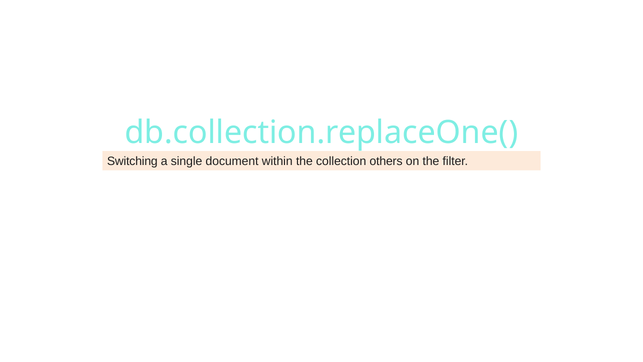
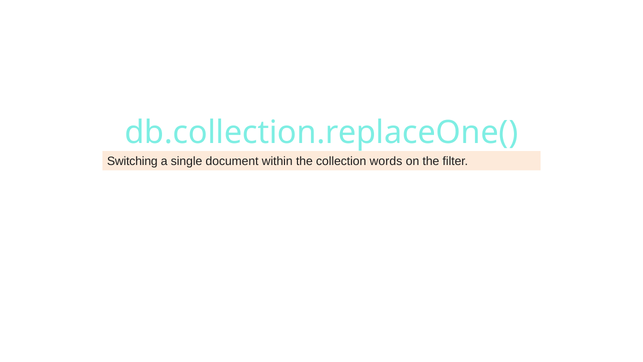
others: others -> words (386, 161)
